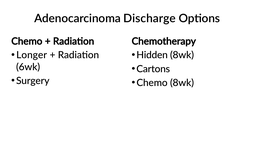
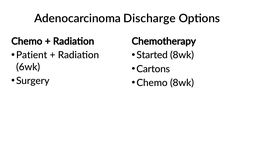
Longer: Longer -> Patient (32, 55)
Hidden: Hidden -> Started (152, 55)
